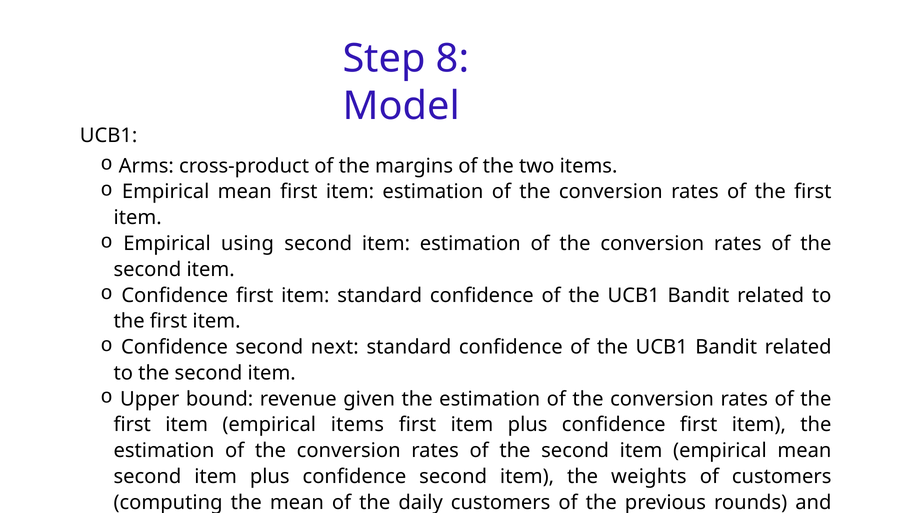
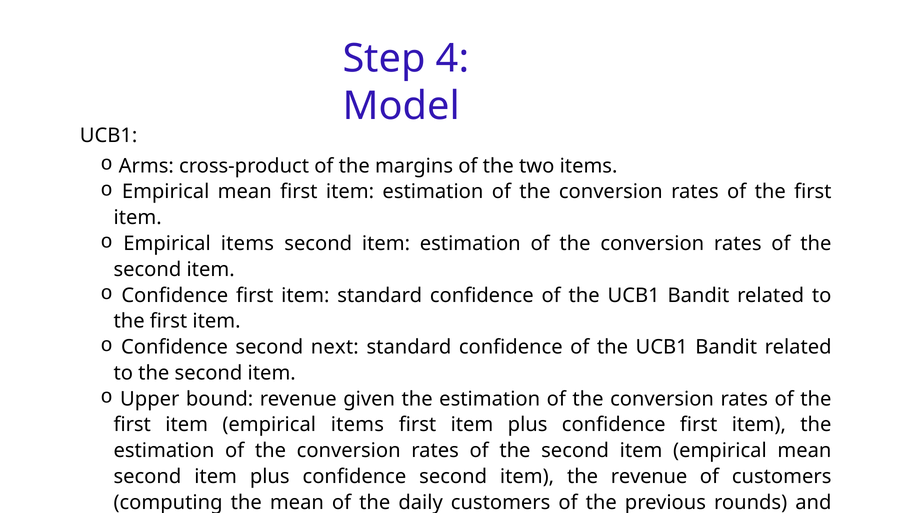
8: 8 -> 4 (453, 58)
using: using -> items (247, 244)
the weights: weights -> revenue (649, 477)
